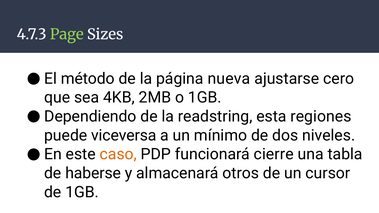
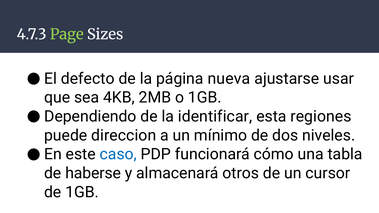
método: método -> defecto (88, 79)
cero: cero -> usar (339, 79)
readstring: readstring -> identificar (215, 117)
viceversa: viceversa -> direccion (124, 135)
caso colour: orange -> blue (118, 154)
cierre: cierre -> cómo (274, 154)
